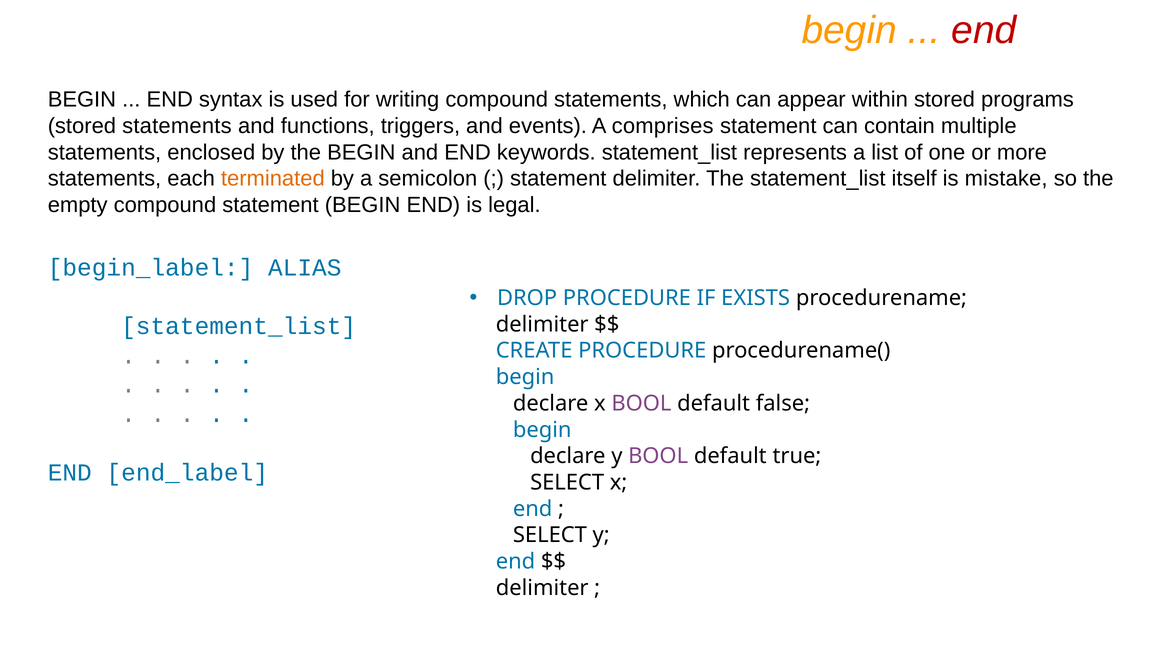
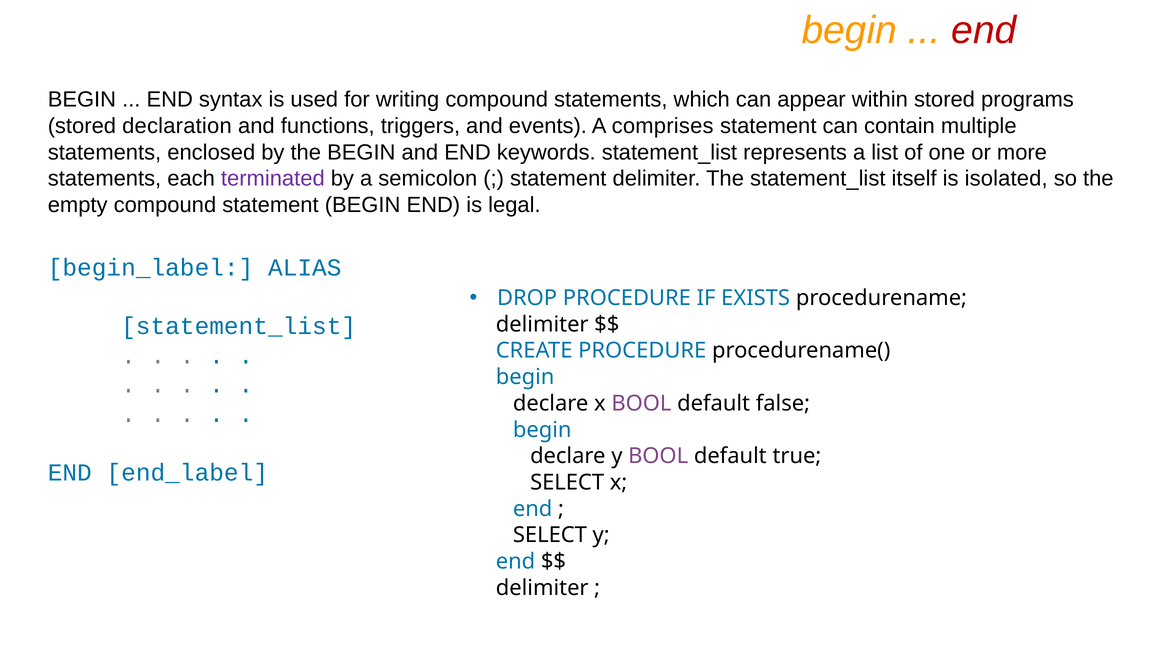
stored statements: statements -> declaration (177, 126)
terminated colour: orange -> purple (273, 179)
mistake: mistake -> isolated (1006, 179)
